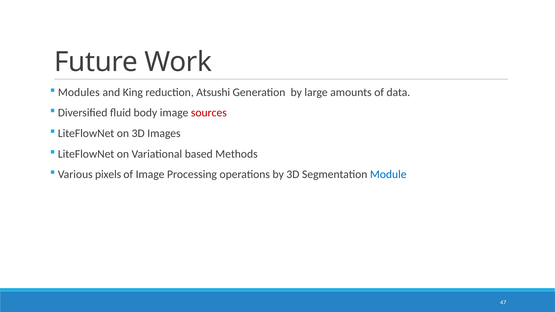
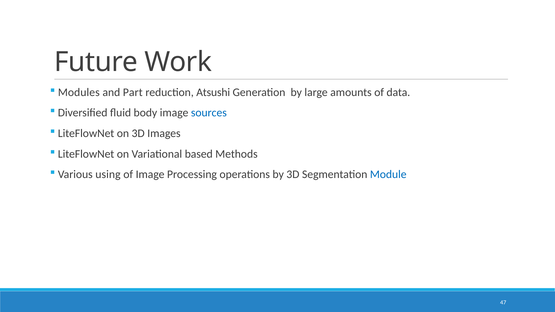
King: King -> Part (133, 92)
sources colour: red -> blue (209, 113)
pixels: pixels -> using (108, 175)
